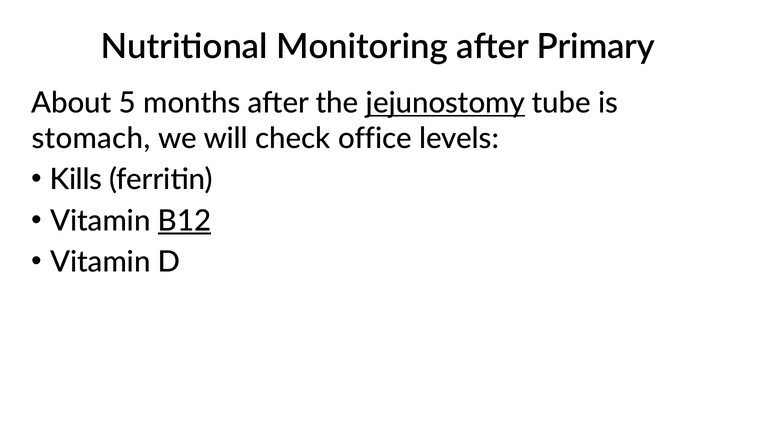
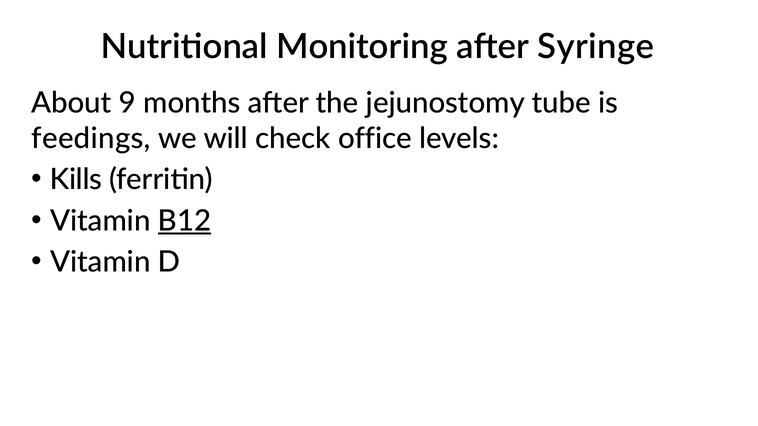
Primary: Primary -> Syringe (596, 47)
5: 5 -> 9 (127, 103)
jejunostomy underline: present -> none (445, 103)
stomach: stomach -> feedings (91, 139)
